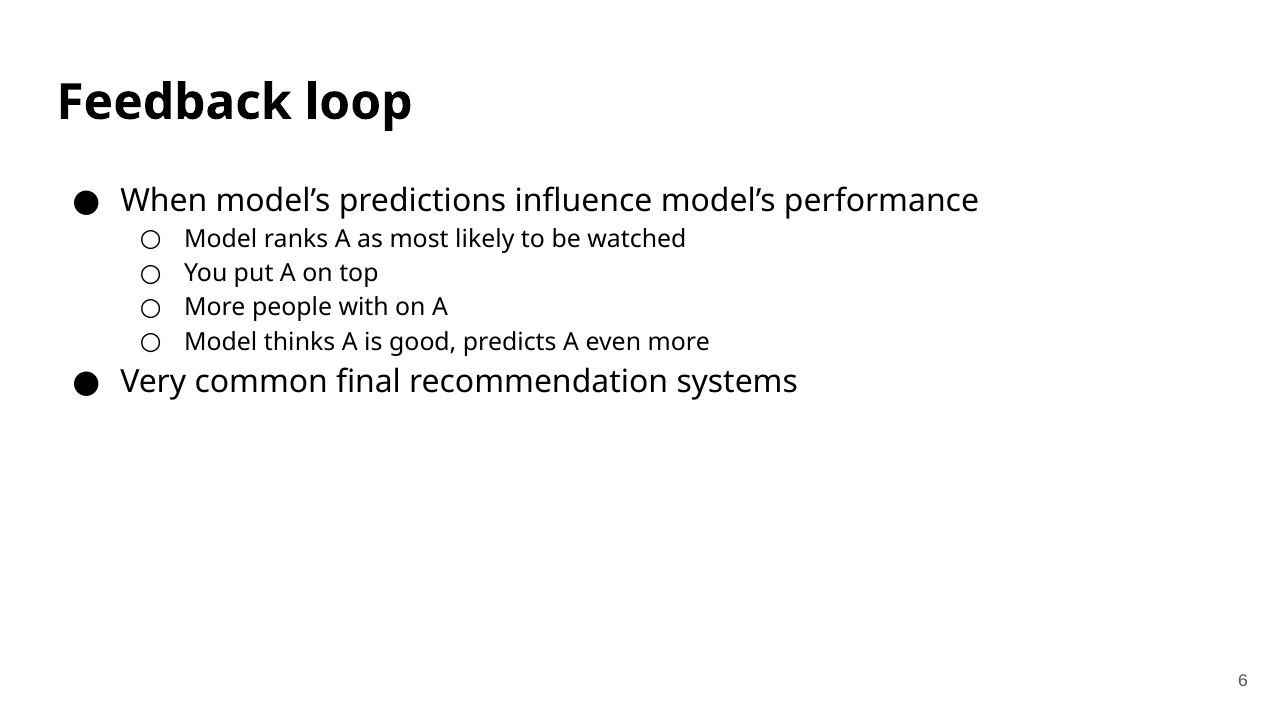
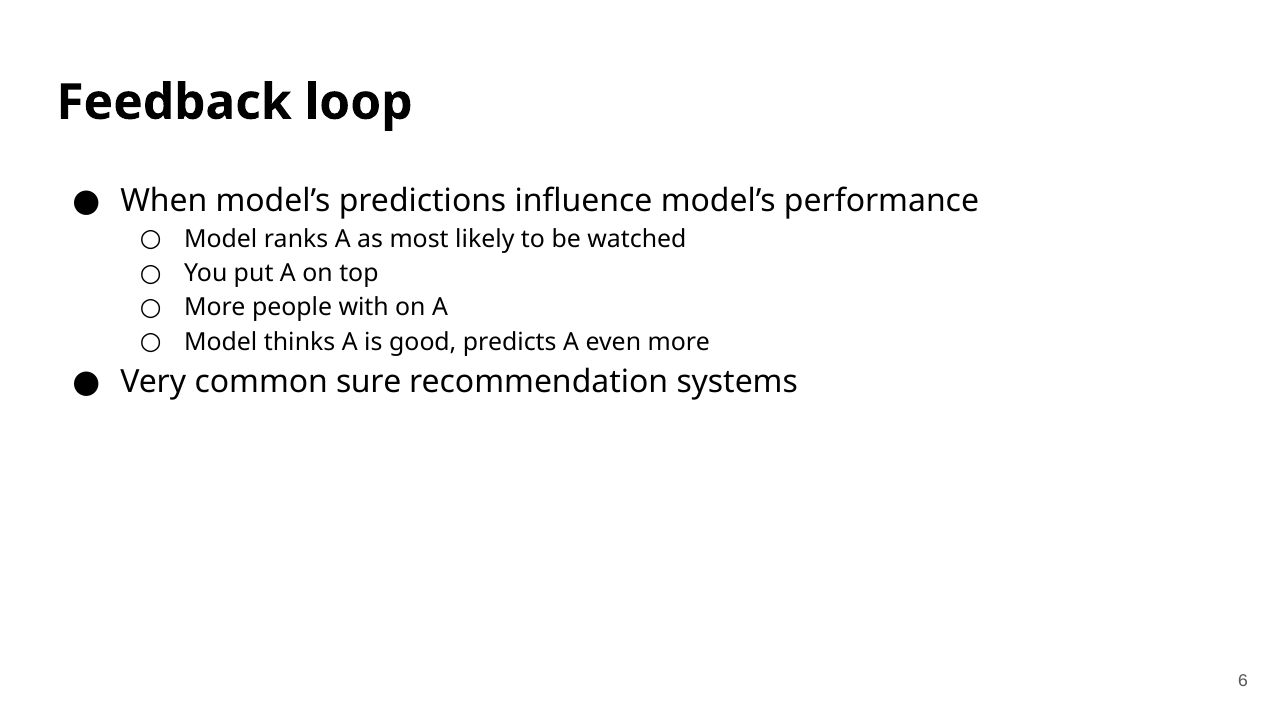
final: final -> sure (369, 382)
